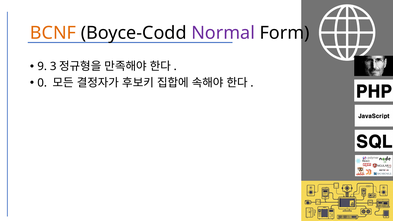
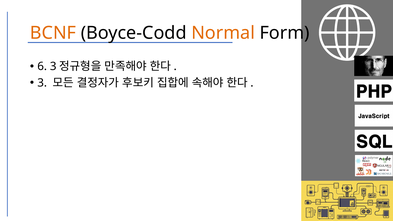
Normal colour: purple -> orange (223, 33)
9: 9 -> 6 (42, 66)
0: 0 -> 3 (42, 83)
